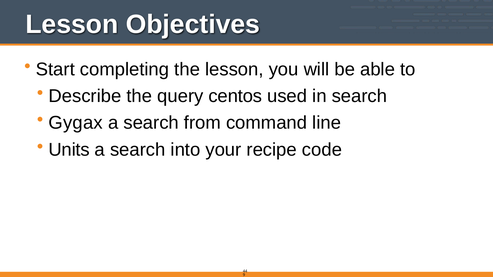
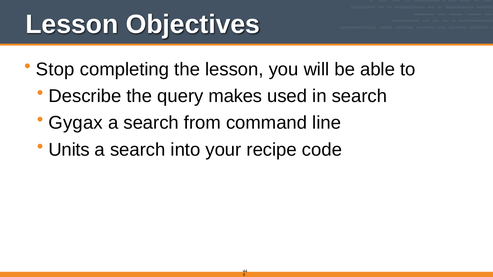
Start: Start -> Stop (55, 69)
centos: centos -> makes (235, 96)
